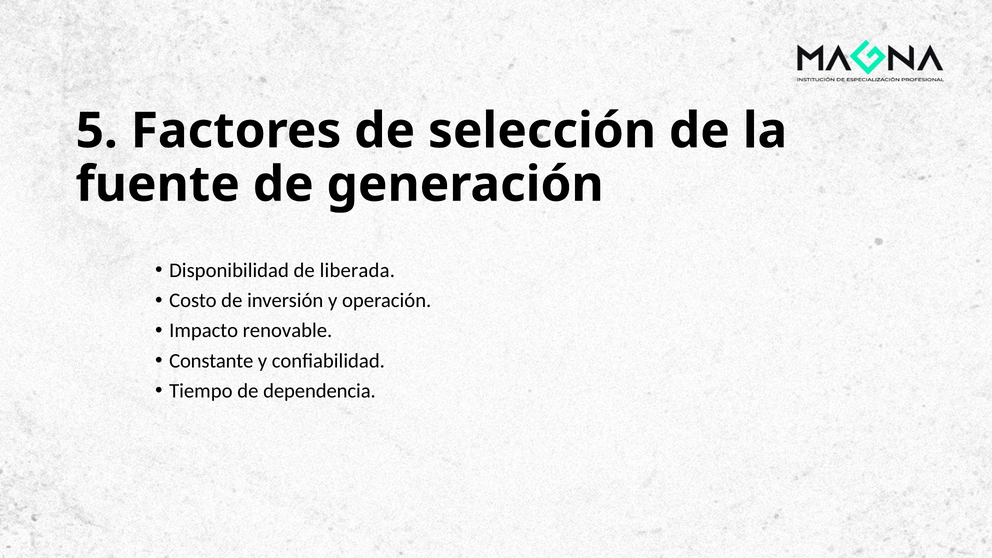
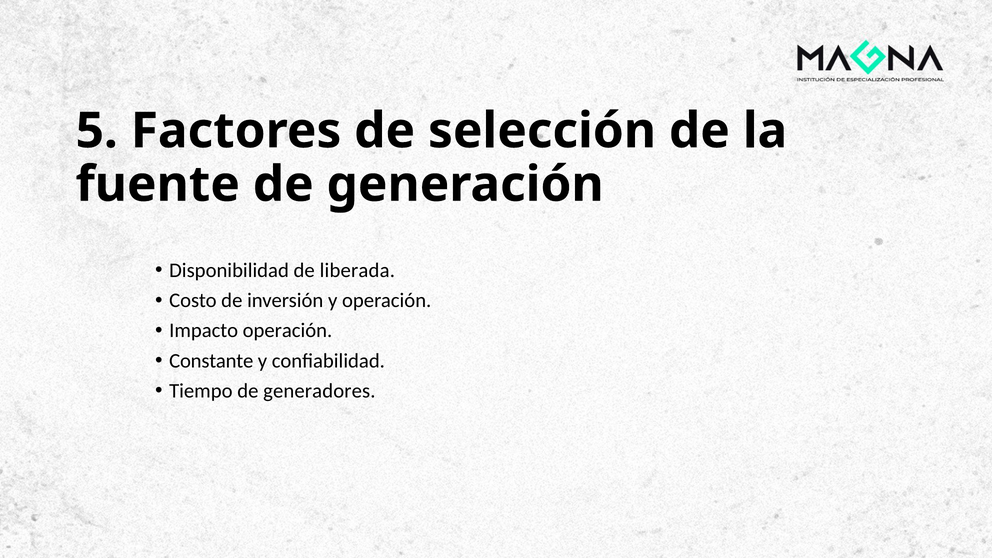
Impacto renovable: renovable -> operación (287, 331)
dependencia: dependencia -> generadores (319, 391)
